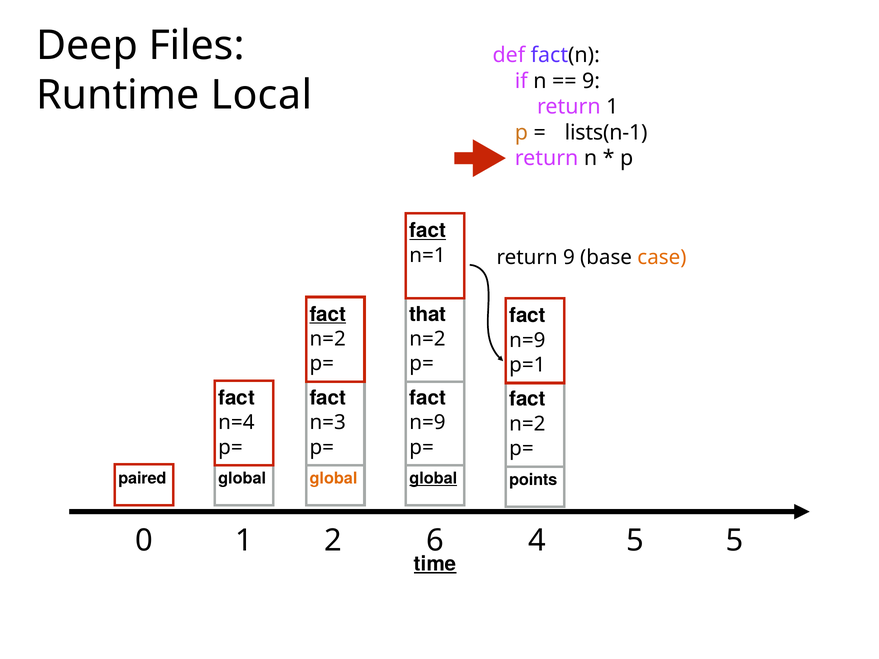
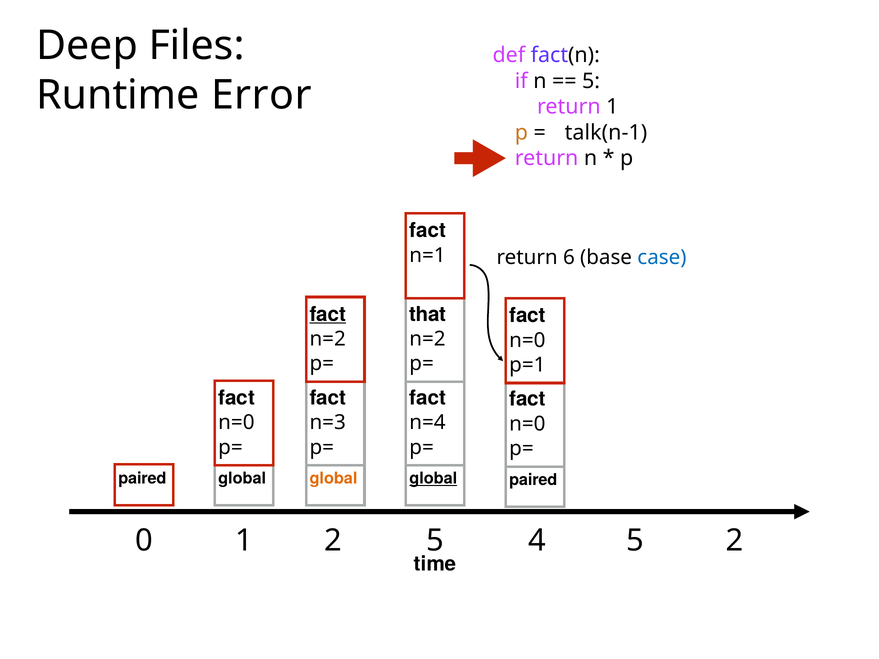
9: 9 -> 5 (591, 81)
Local: Local -> Error (261, 95)
lists(n-1: lists(n-1 -> talk(n-1 (606, 133)
fact underline: present -> none (428, 231)
return 9: 9 -> 6 (569, 257)
case colour: orange -> blue (662, 257)
n=9: n=9 -> n=0 (527, 340)
n=4: n=4 -> n=0 (236, 423)
n=9: n=9 -> n=4 (428, 423)
n=2: n=2 -> n=0 (527, 424)
points: points -> paired (533, 480)
2 6: 6 -> 5 (435, 541)
5 5: 5 -> 2 (735, 541)
time underline: present -> none (435, 564)
